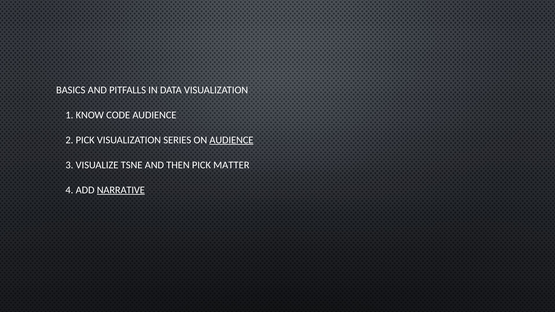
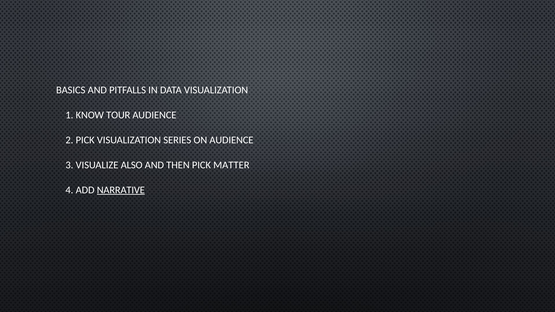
CODE: CODE -> TOUR (118, 115)
AUDIENCE underline: present -> none (231, 140)
TSNE: TSNE -> ALSO (132, 165)
